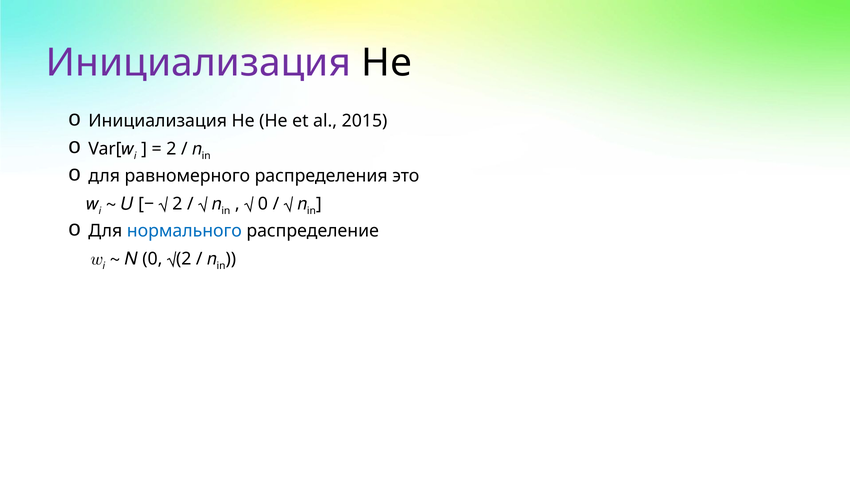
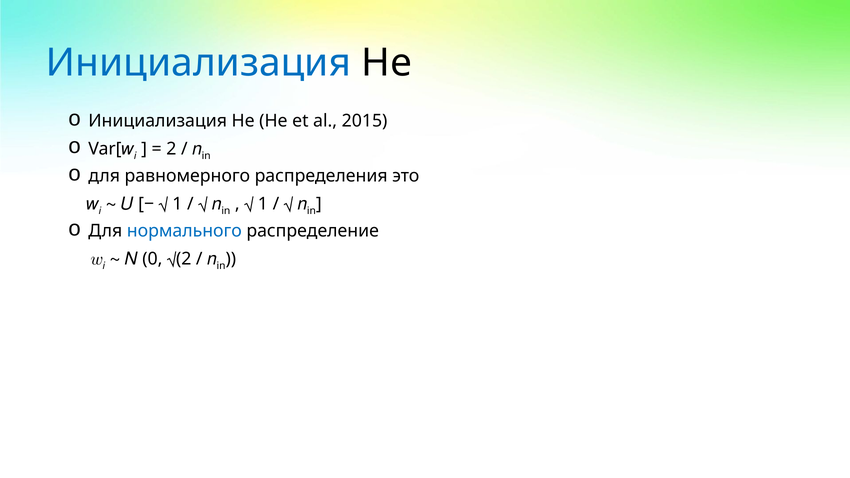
Инициализация colour: purple -> blue (198, 63)
2: 2 -> 1 (177, 204)
0: 0 -> 1 (263, 204)
